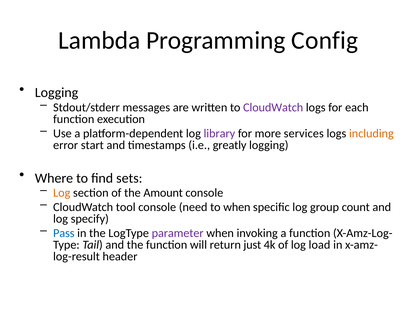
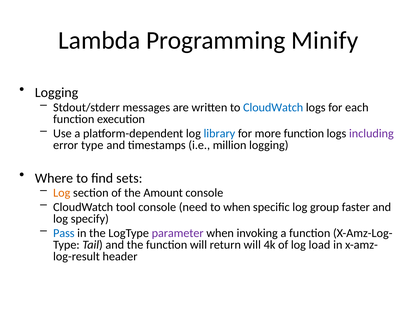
Config: Config -> Minify (325, 40)
CloudWatch colour: purple -> blue (273, 107)
library colour: purple -> blue (219, 133)
more services: services -> function (304, 133)
including colour: orange -> purple (371, 133)
error start: start -> type (92, 145)
greatly: greatly -> million (230, 145)
count: count -> faster (356, 207)
return just: just -> will (252, 245)
